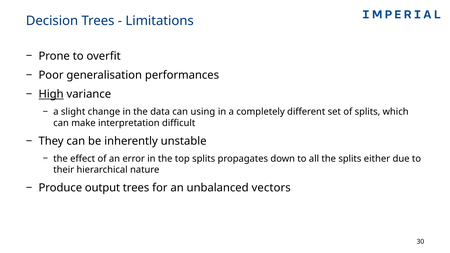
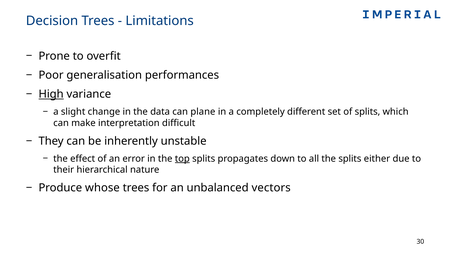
using: using -> plane (203, 112)
top underline: none -> present (182, 159)
output: output -> whose (102, 188)
